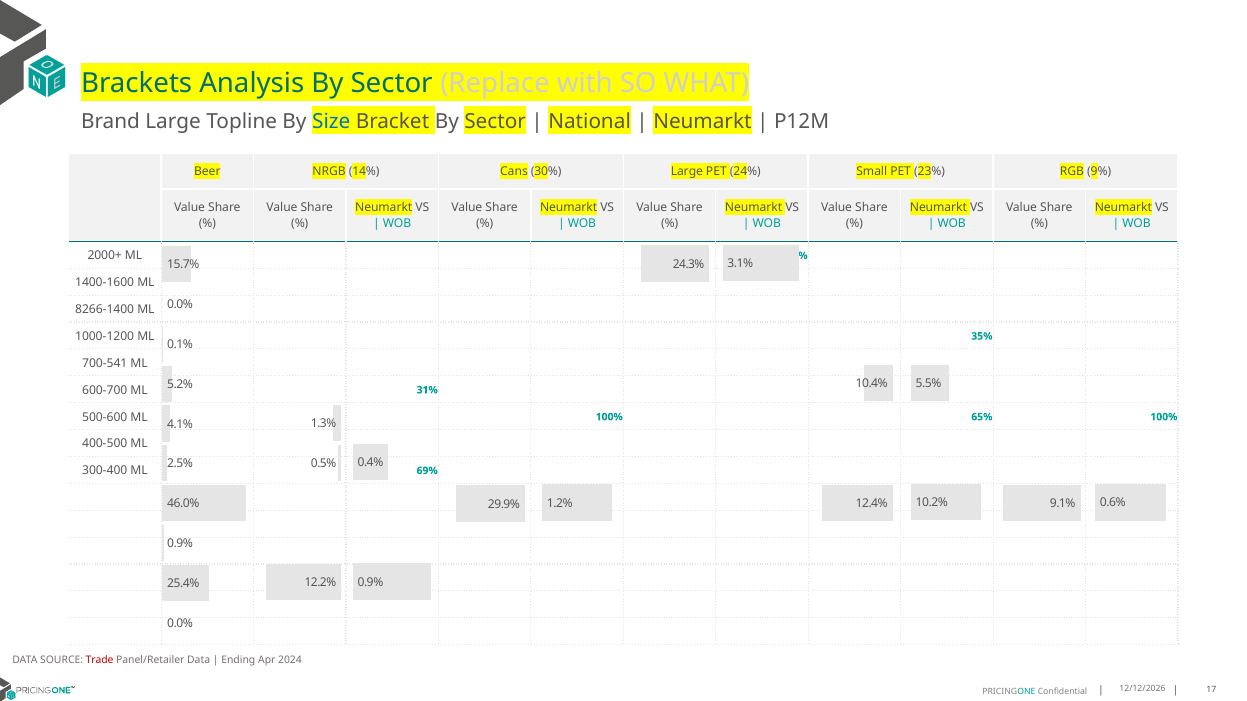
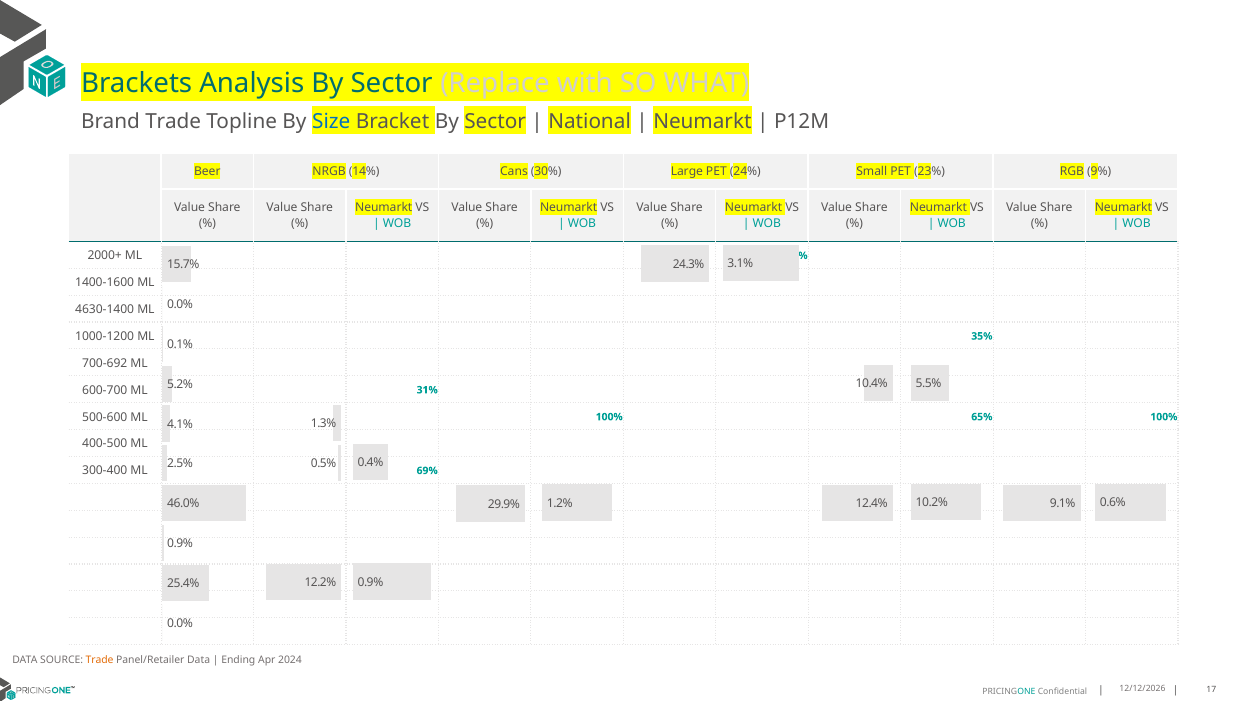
Brand Large: Large -> Trade (173, 122)
8266-1400: 8266-1400 -> 4630-1400 (105, 310)
700-541: 700-541 -> 700-692 (105, 364)
Trade colour: red -> orange (100, 661)
